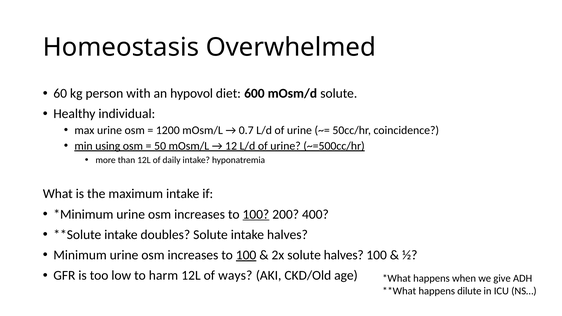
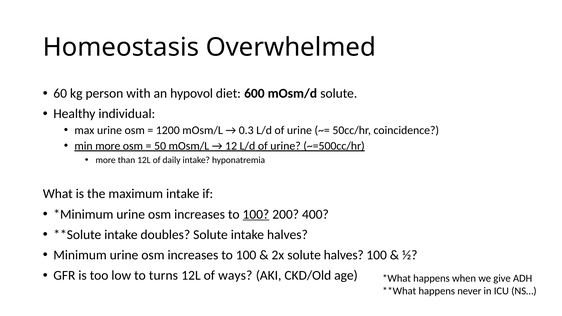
0.7: 0.7 -> 0.3 (246, 130)
min using: using -> more (108, 146)
100 underline: present -> none (246, 255)
harm: harm -> turns (163, 276)
dilute: dilute -> never (469, 291)
